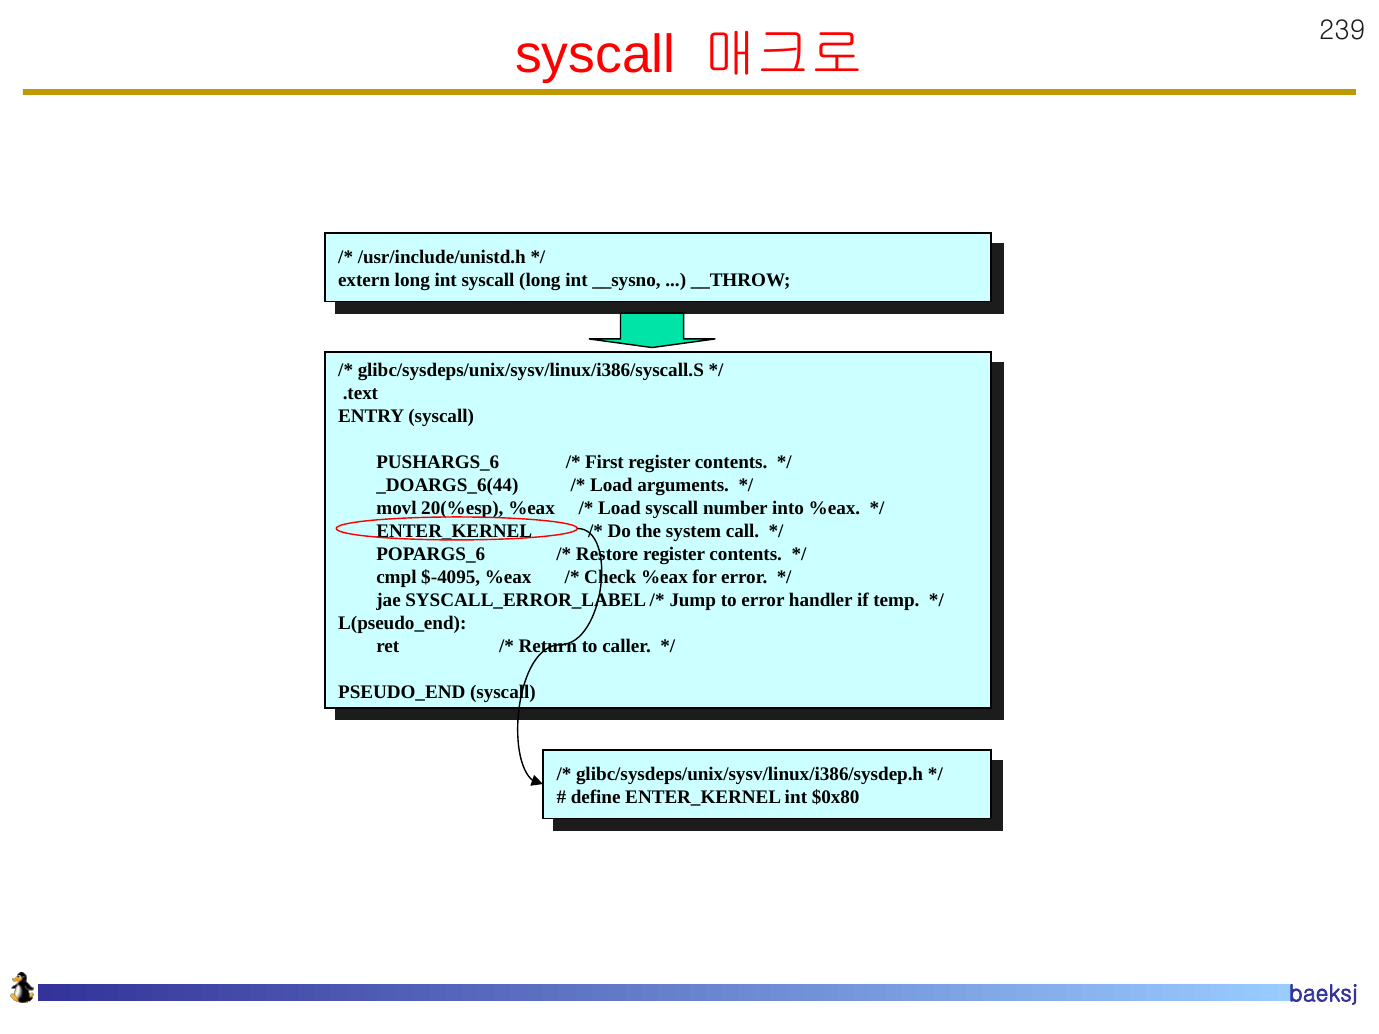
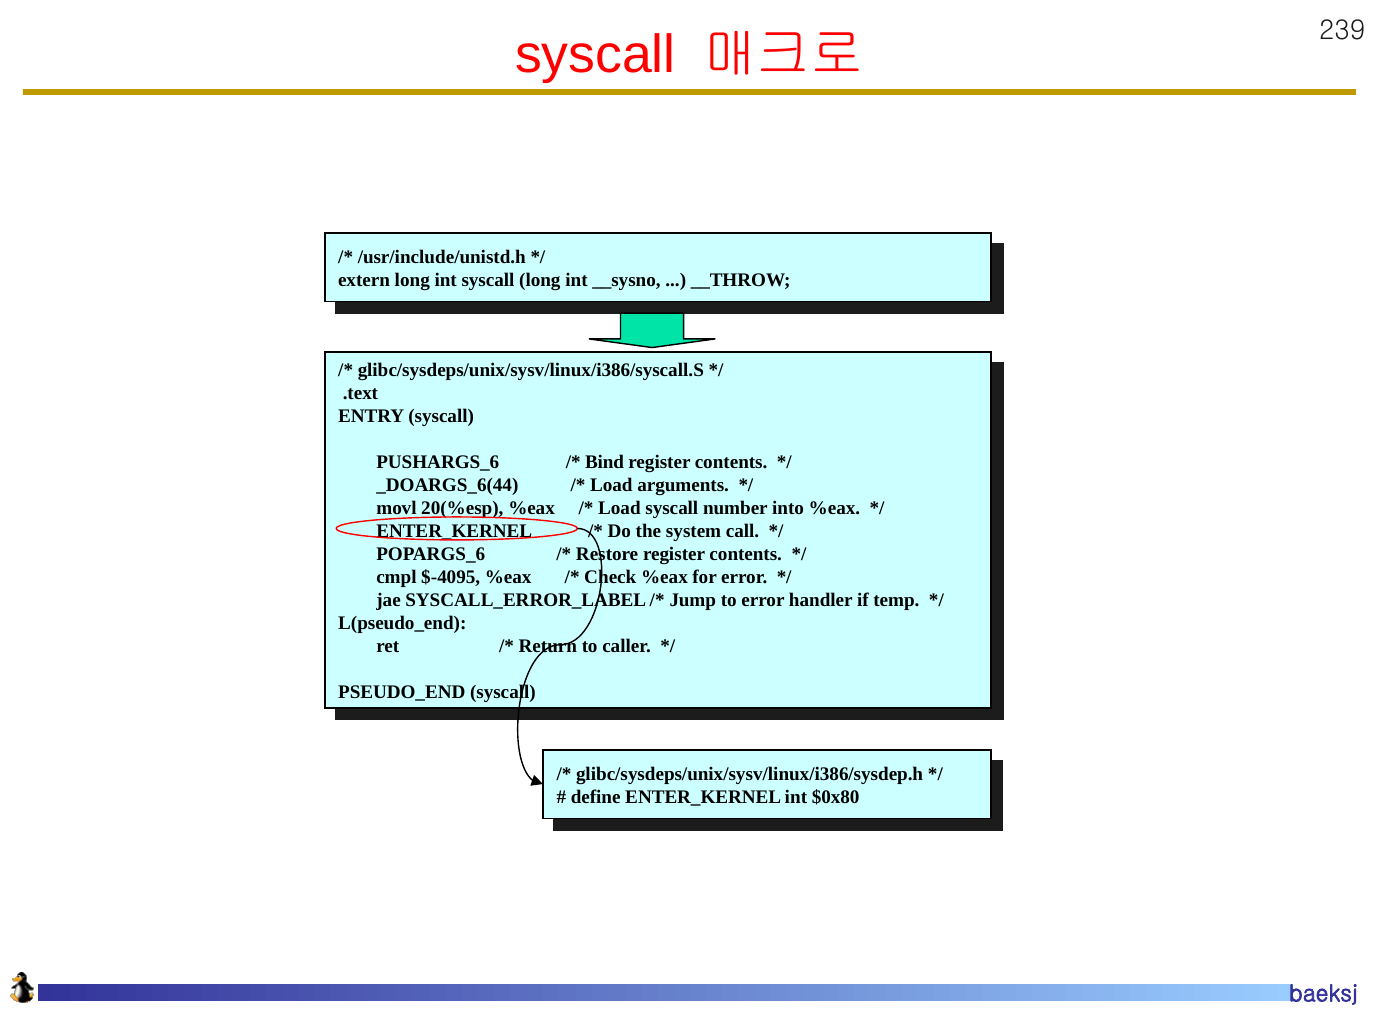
First: First -> Bind (605, 462)
